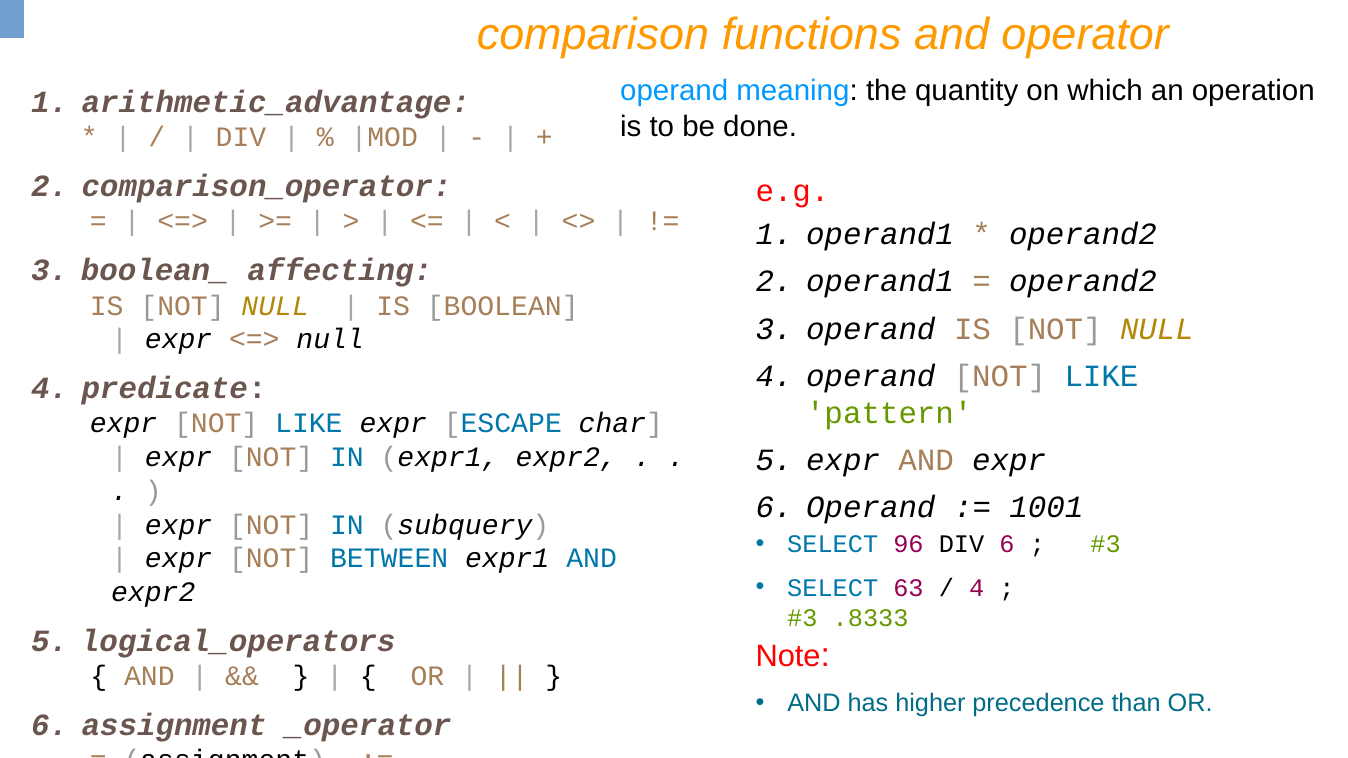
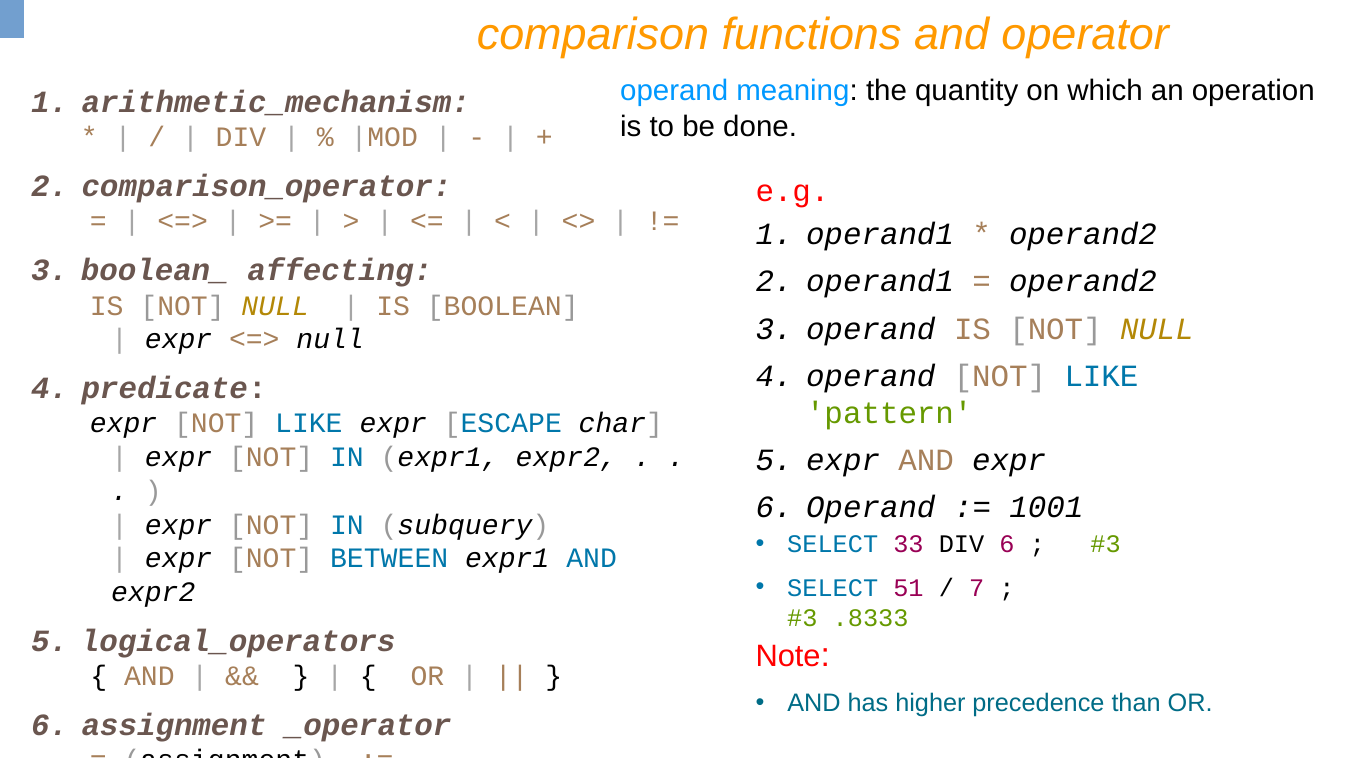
arithmetic_advantage: arithmetic_advantage -> arithmetic_mechanism (276, 102)
96: 96 -> 33 (908, 544)
63: 63 -> 51 (908, 588)
4: 4 -> 7 (977, 588)
